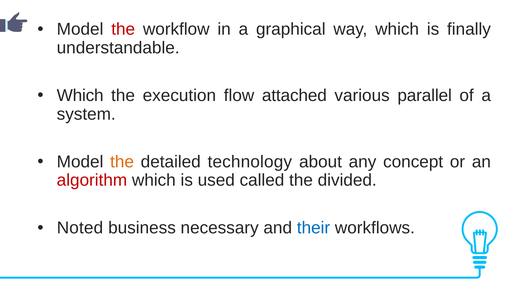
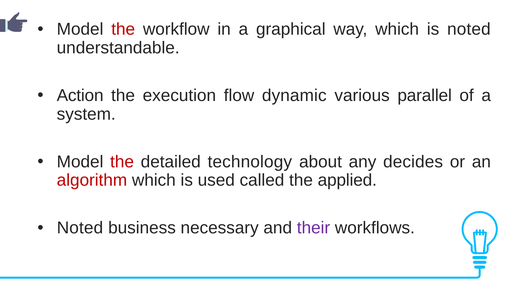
is finally: finally -> noted (469, 29)
Which: Which -> Action (80, 96)
attached: attached -> dynamic (294, 96)
the colour: orange -> red (122, 162)
concept: concept -> decides (413, 162)
divided: divided -> applied (347, 180)
their colour: blue -> purple (313, 228)
